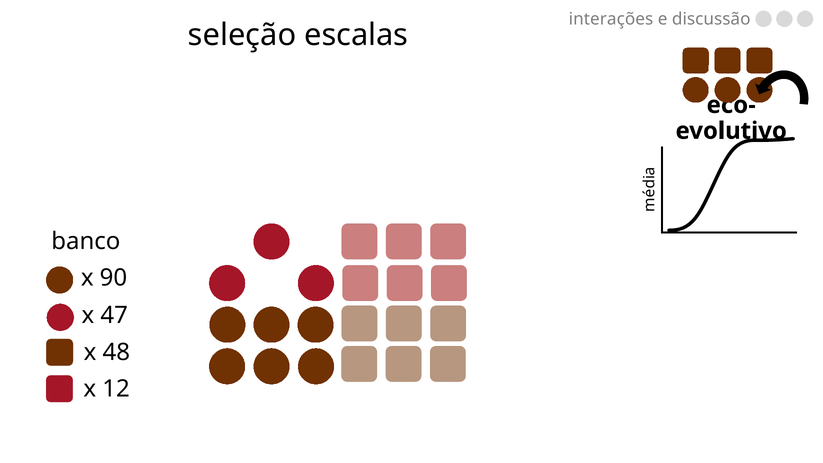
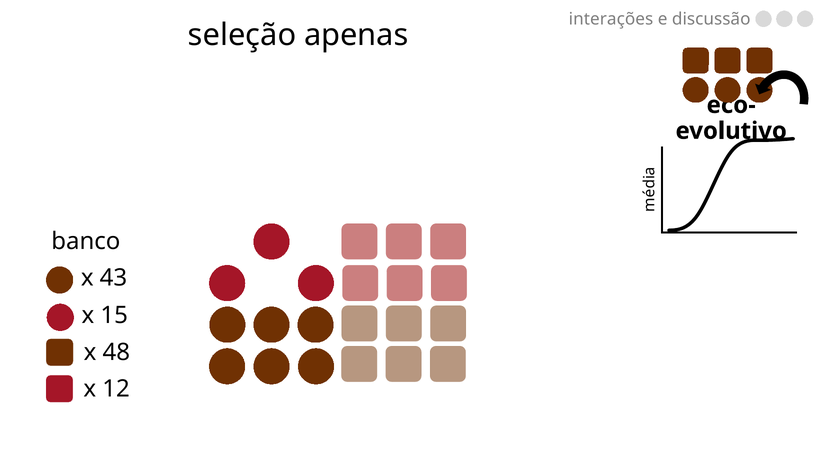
escalas: escalas -> apenas (356, 35)
90: 90 -> 43 (113, 278)
47: 47 -> 15 (114, 315)
